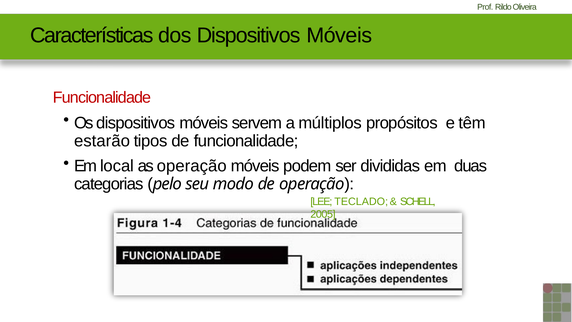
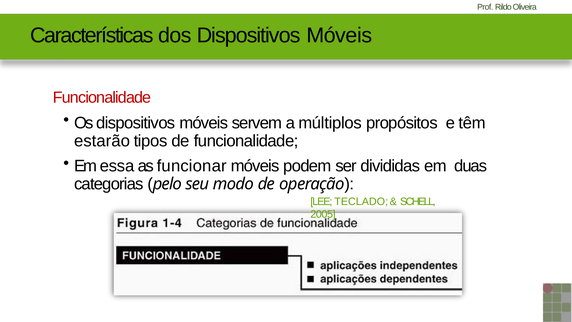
local: local -> essa (117, 166)
as operação: operação -> funcionar (192, 166)
